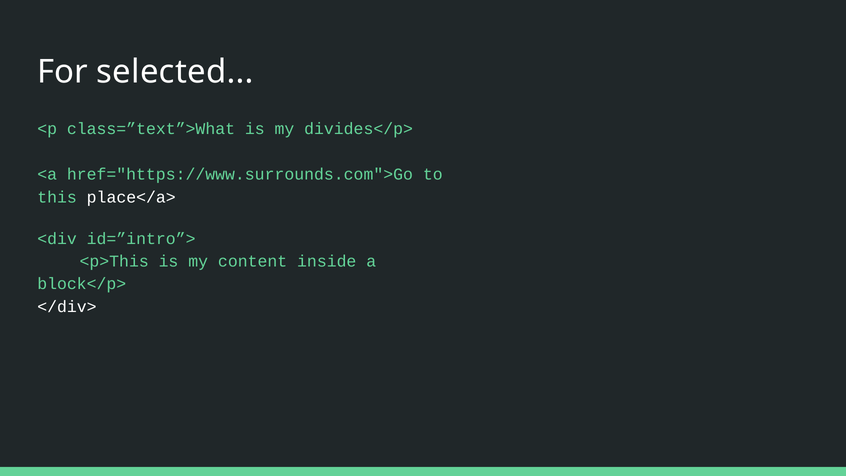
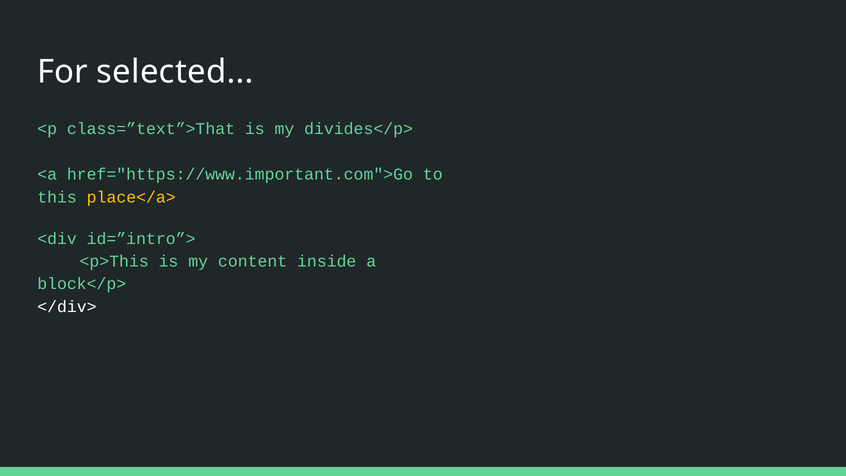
class=”text”>What: class=”text”>What -> class=”text”>That (151, 129)
href="https://www.surrounds.com">Go: href="https://www.surrounds.com">Go -> href="https://www.important.com">Go (240, 174)
place</a> colour: white -> yellow (131, 197)
